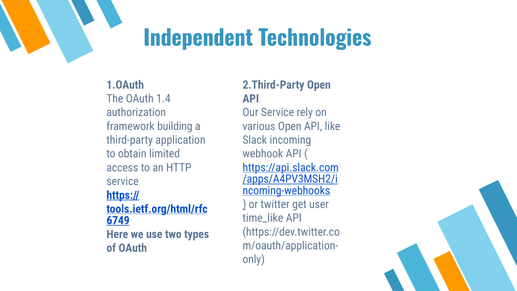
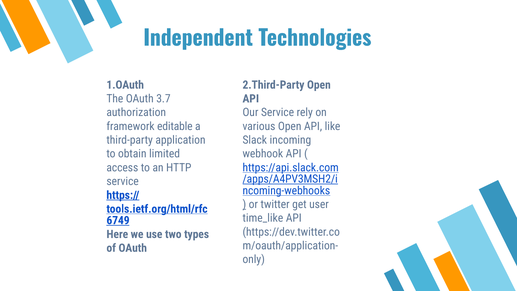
1.4: 1.4 -> 3.7 (163, 99)
building: building -> editable (175, 126)
